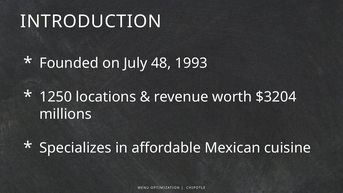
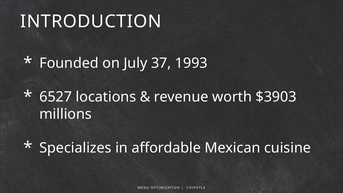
48: 48 -> 37 (161, 63)
1250: 1250 -> 6527 (56, 97)
$3204: $3204 -> $3903 (276, 97)
